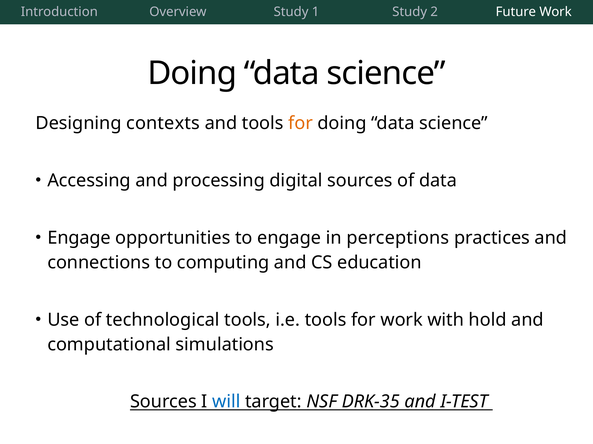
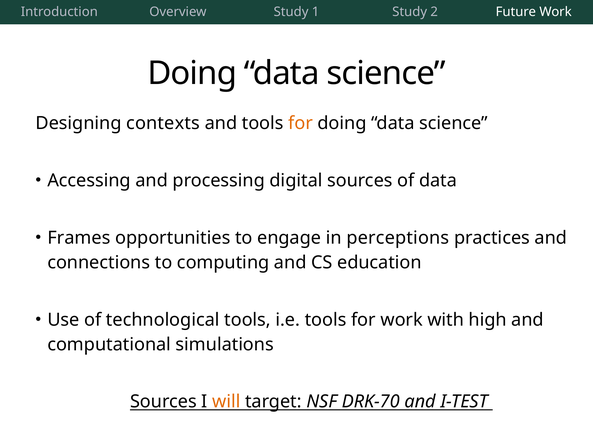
Engage: Engage -> Frames (79, 238)
hold: hold -> high (488, 320)
will colour: blue -> orange (226, 402)
DRK-35: DRK-35 -> DRK-70 (371, 402)
